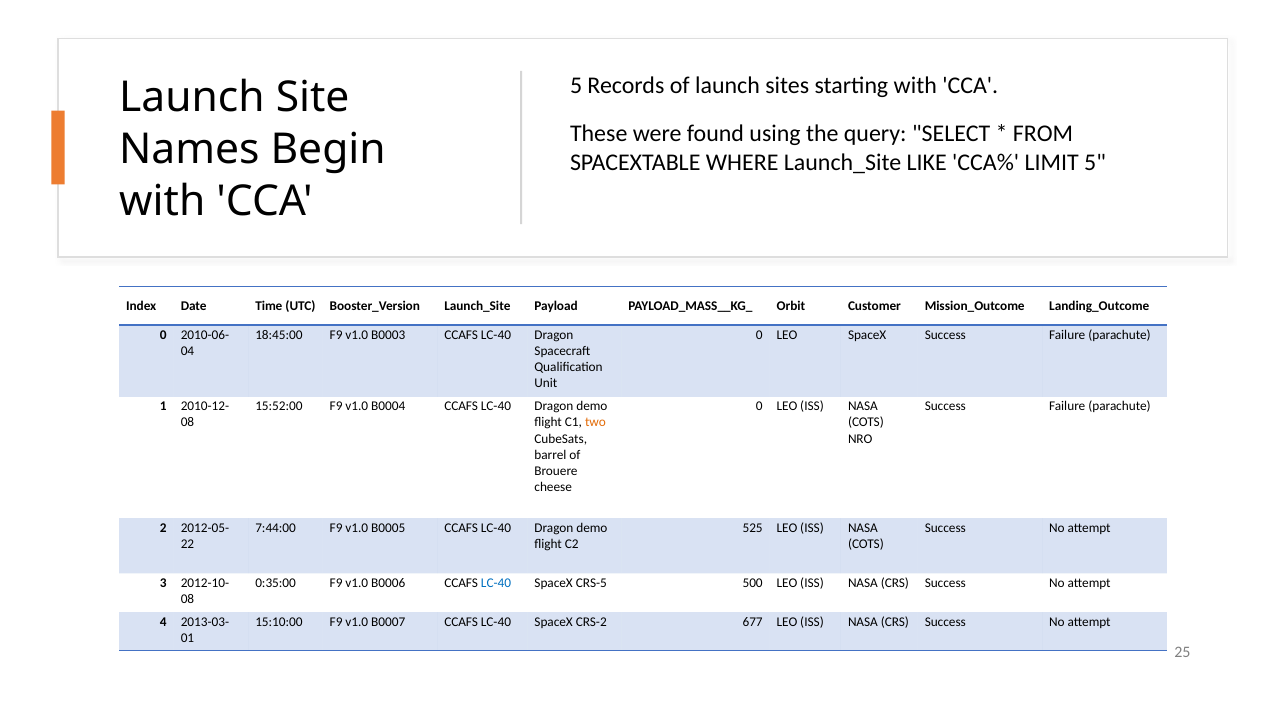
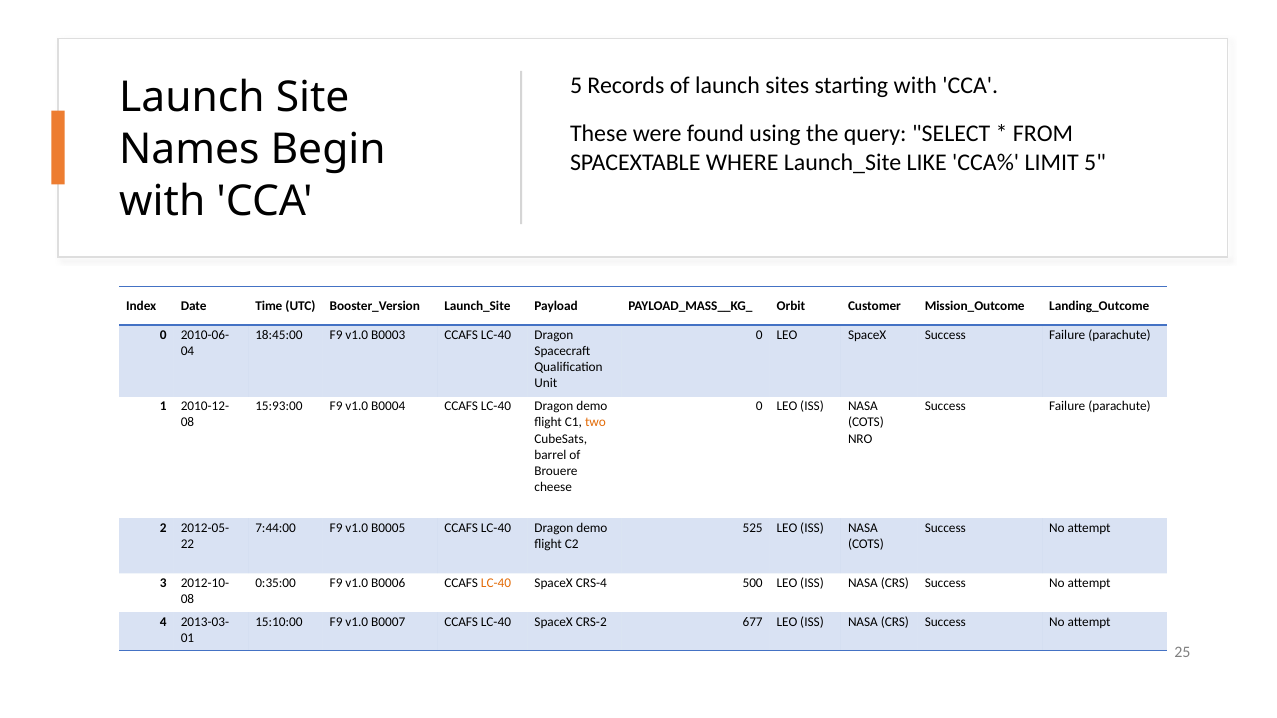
15:52:00: 15:52:00 -> 15:93:00 (279, 407)
LC-40 colour: blue -> orange (496, 583)
CRS-5: CRS-5 -> CRS-4 (591, 583)
